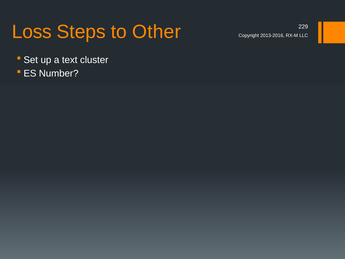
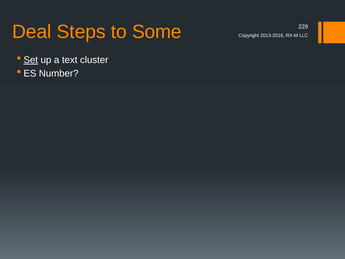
Loss: Loss -> Deal (32, 32)
Other: Other -> Some (157, 32)
Set underline: none -> present (31, 60)
